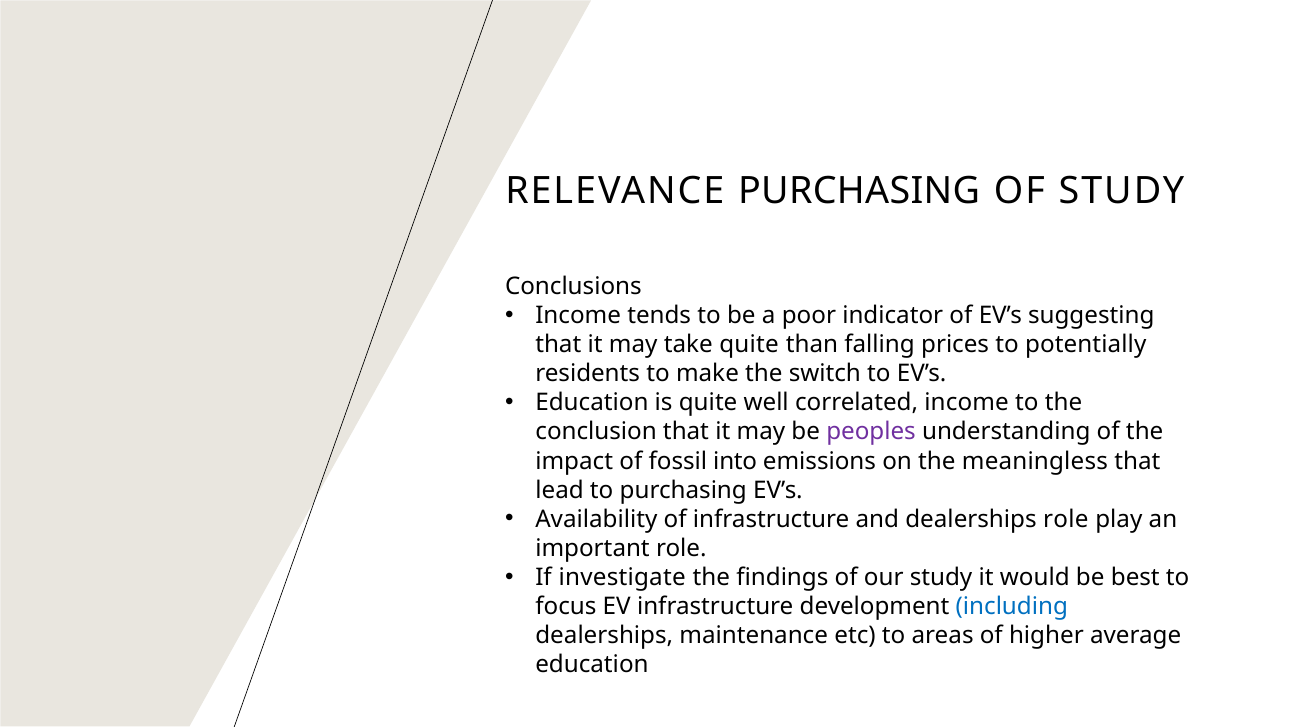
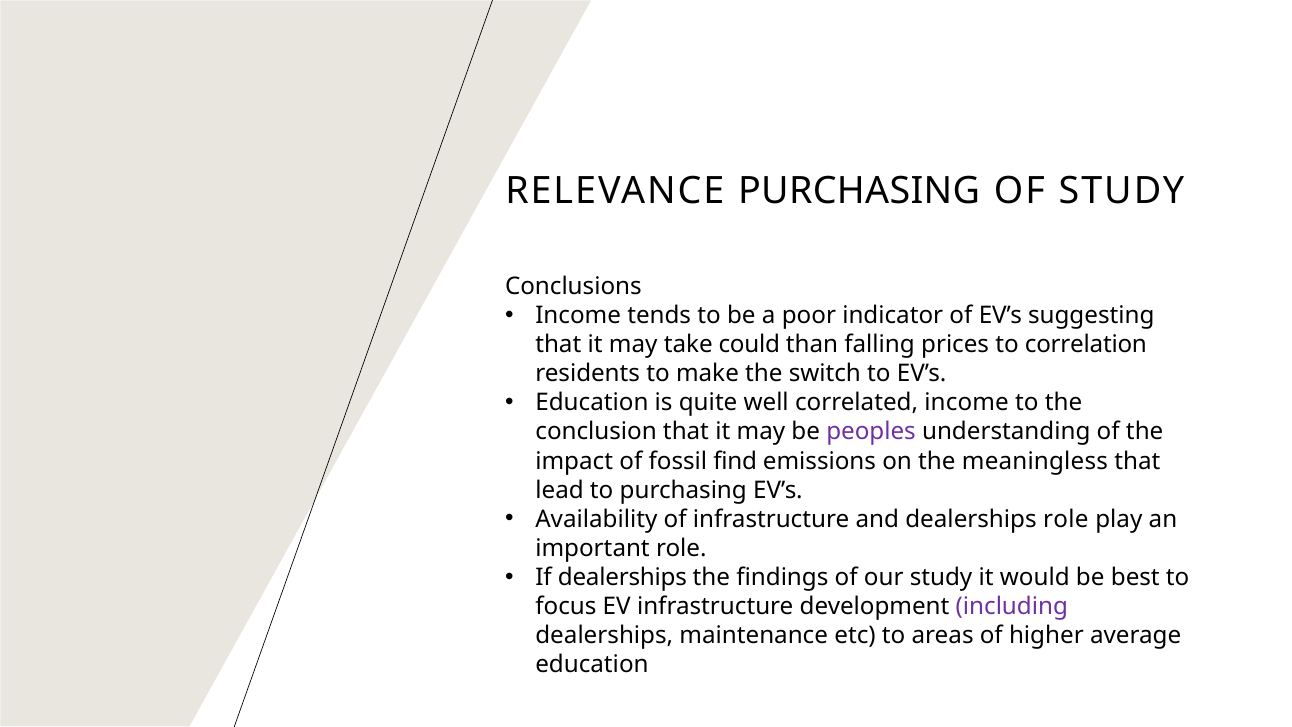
take quite: quite -> could (749, 345)
potentially: potentially -> correlation (1086, 345)
into: into -> find (735, 461)
If investigate: investigate -> dealerships (622, 577)
including colour: blue -> purple (1012, 606)
